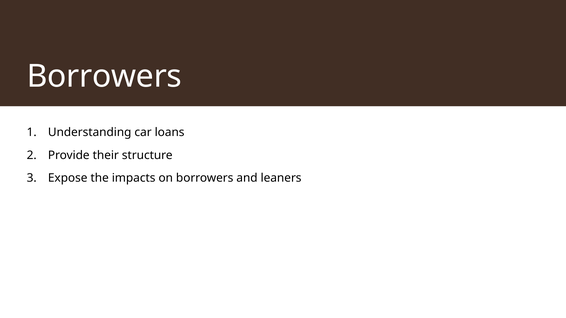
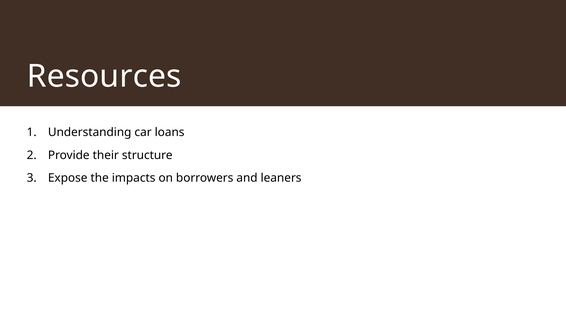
Borrowers: Borrowers -> Resources (104, 76)
